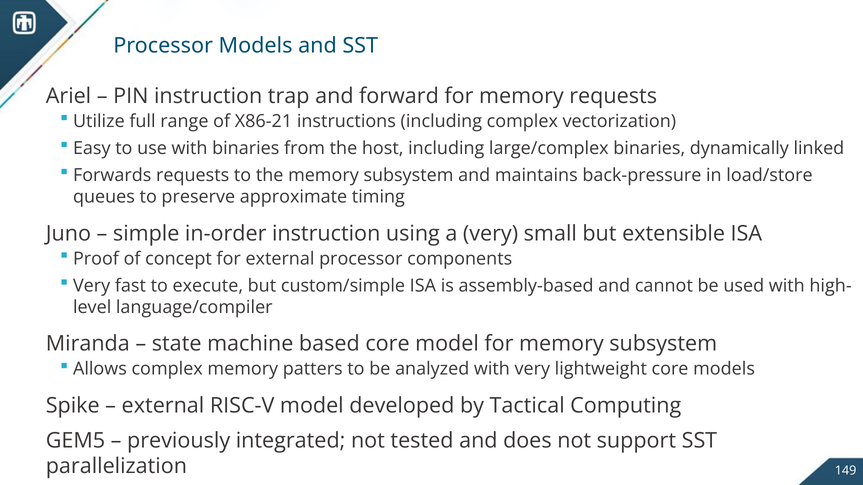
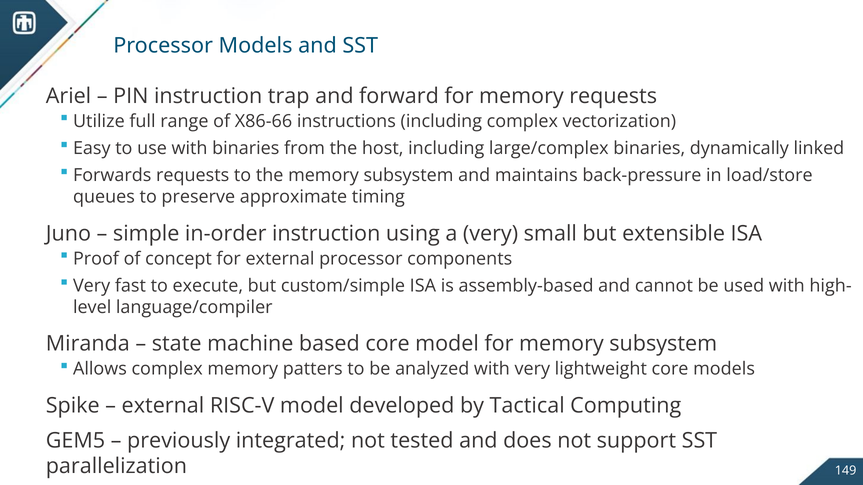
X86-21: X86-21 -> X86-66 (263, 122)
